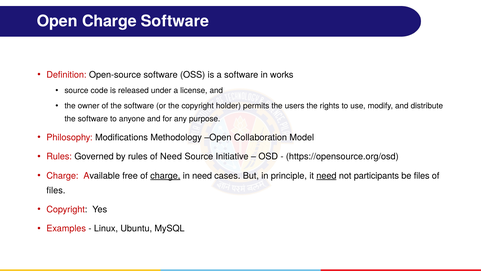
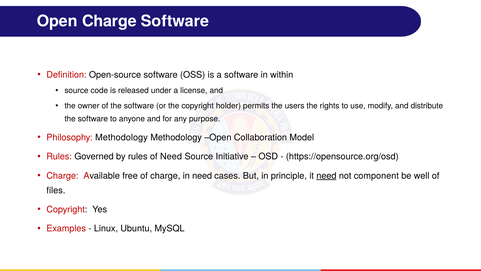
works: works -> within (282, 75)
Philosophy Modifications: Modifications -> Methodology (122, 137)
charge underline: present -> none (165, 175)
participants: participants -> component (376, 175)
be files: files -> well (422, 175)
